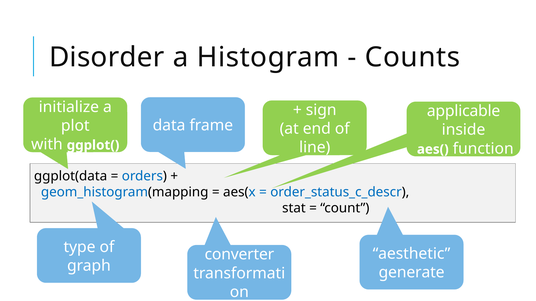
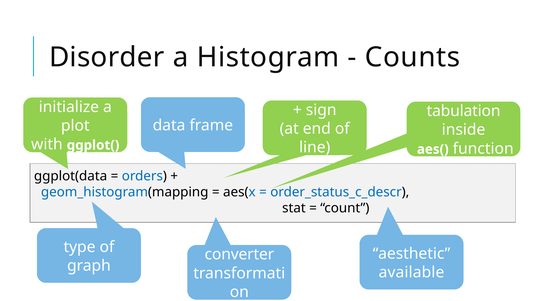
applicable: applicable -> tabulation (464, 111)
generate: generate -> available (411, 273)
